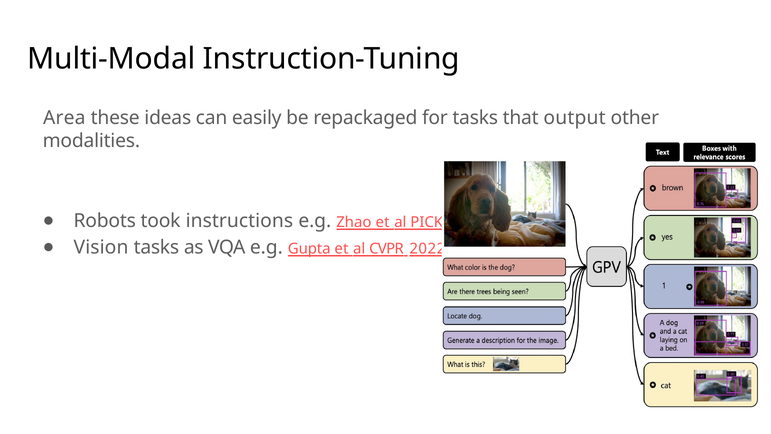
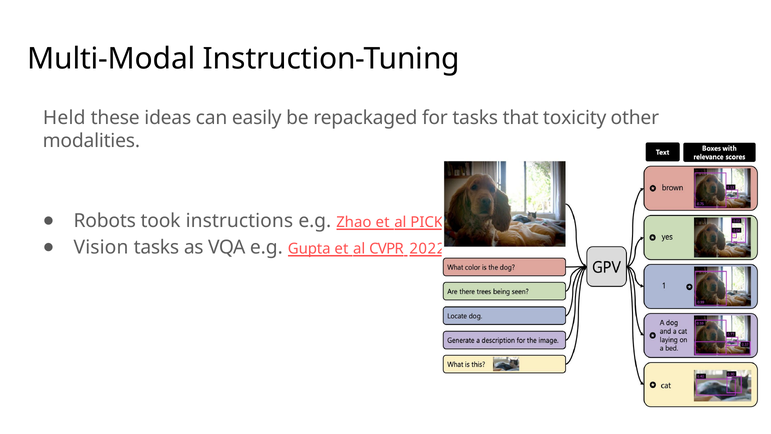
Area: Area -> Held (64, 118)
output: output -> toxicity (575, 118)
